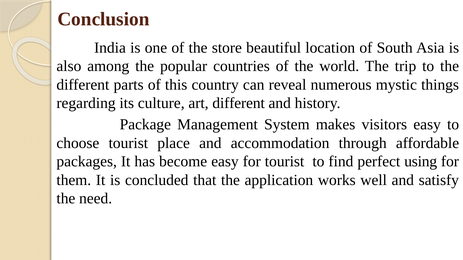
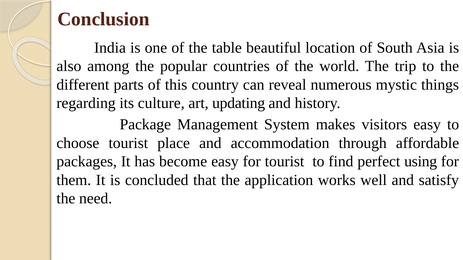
store: store -> table (227, 48)
art different: different -> updating (239, 103)
